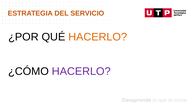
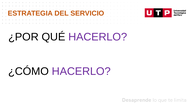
HACERLO colour: orange -> purple (98, 37)
